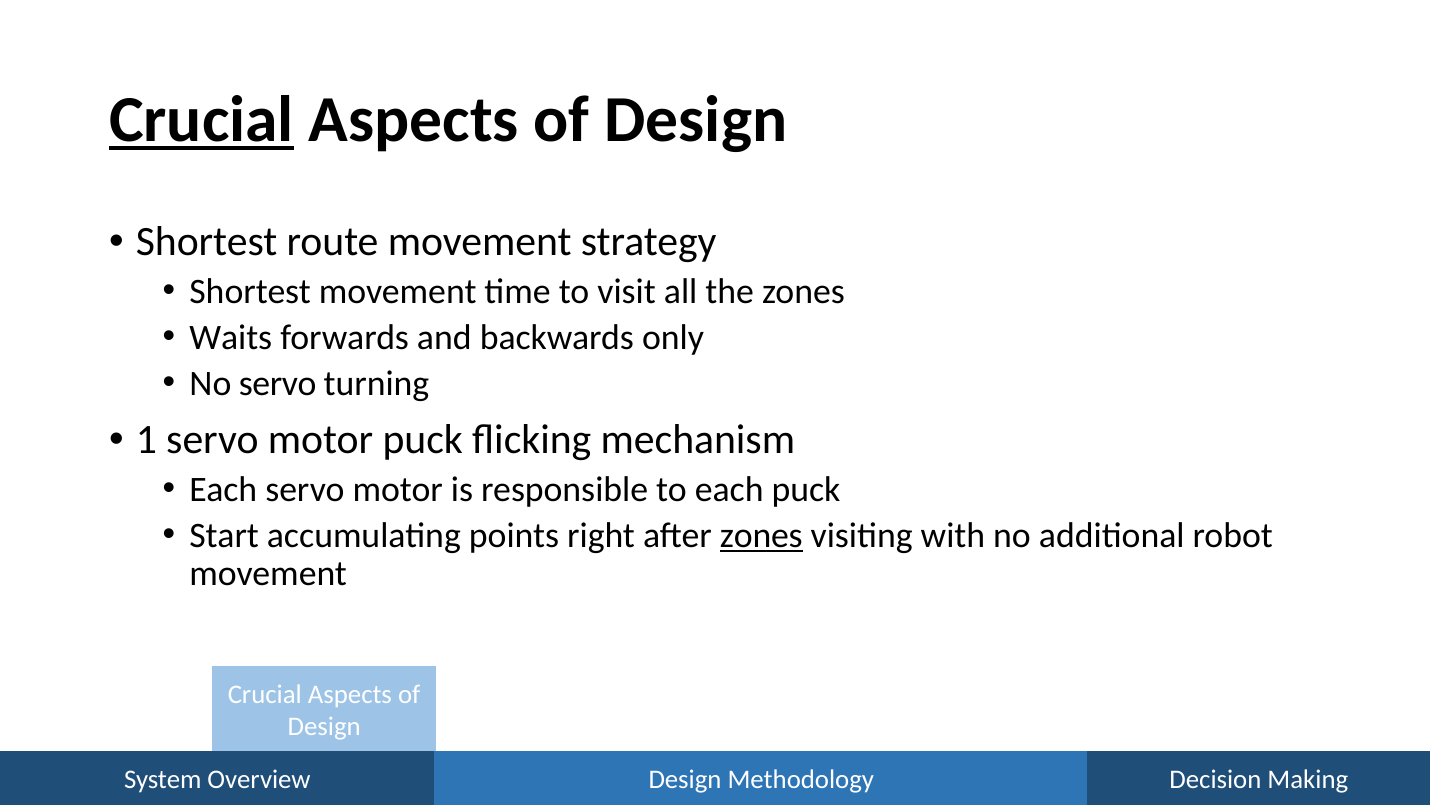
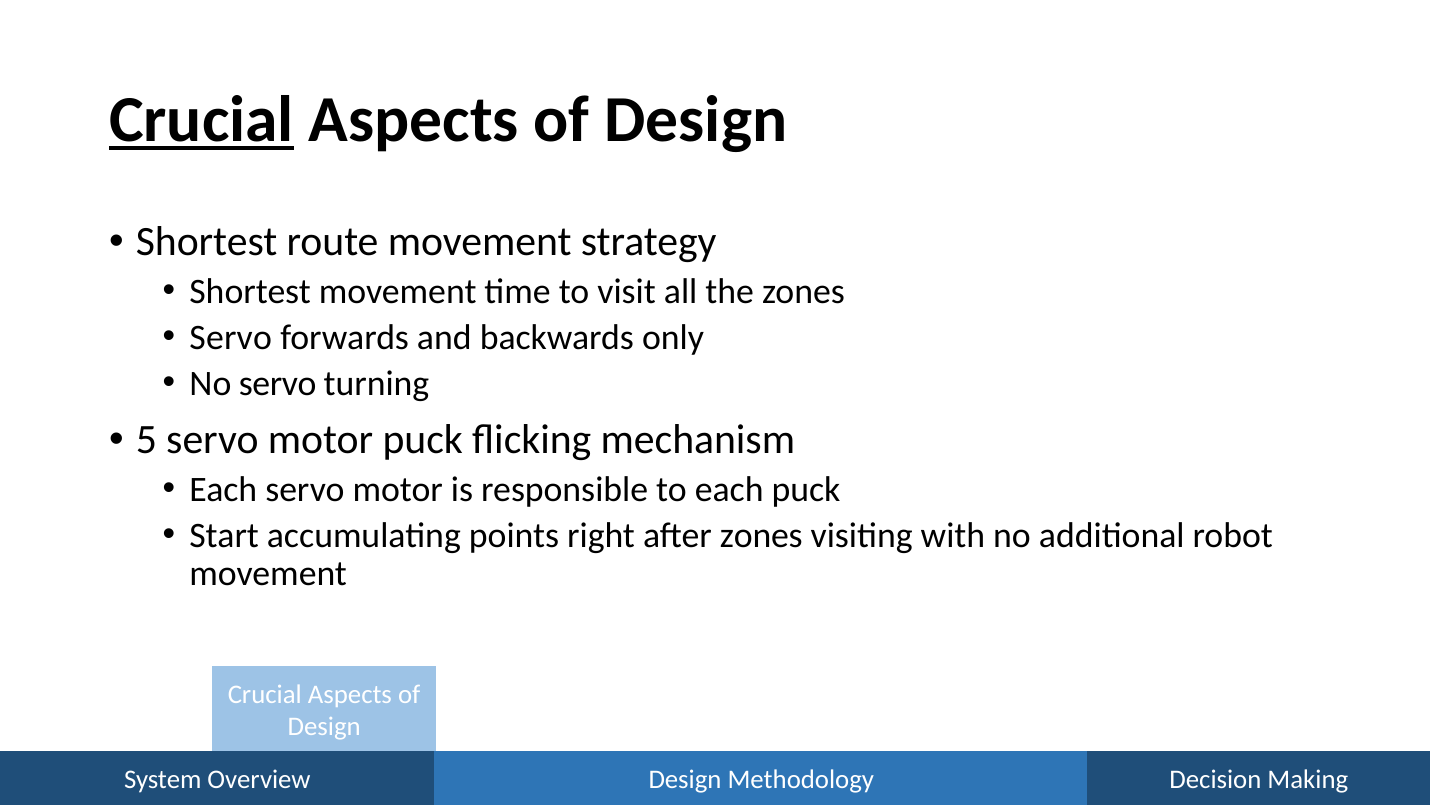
Waits: Waits -> Servo (231, 337)
1: 1 -> 5 (146, 440)
zones underline: present -> none (761, 535)
